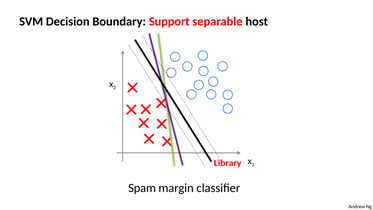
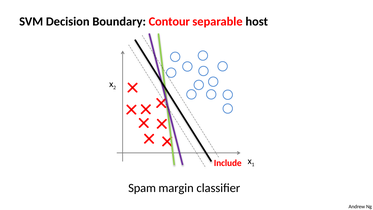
Support: Support -> Contour (169, 22)
Library: Library -> Include (228, 163)
